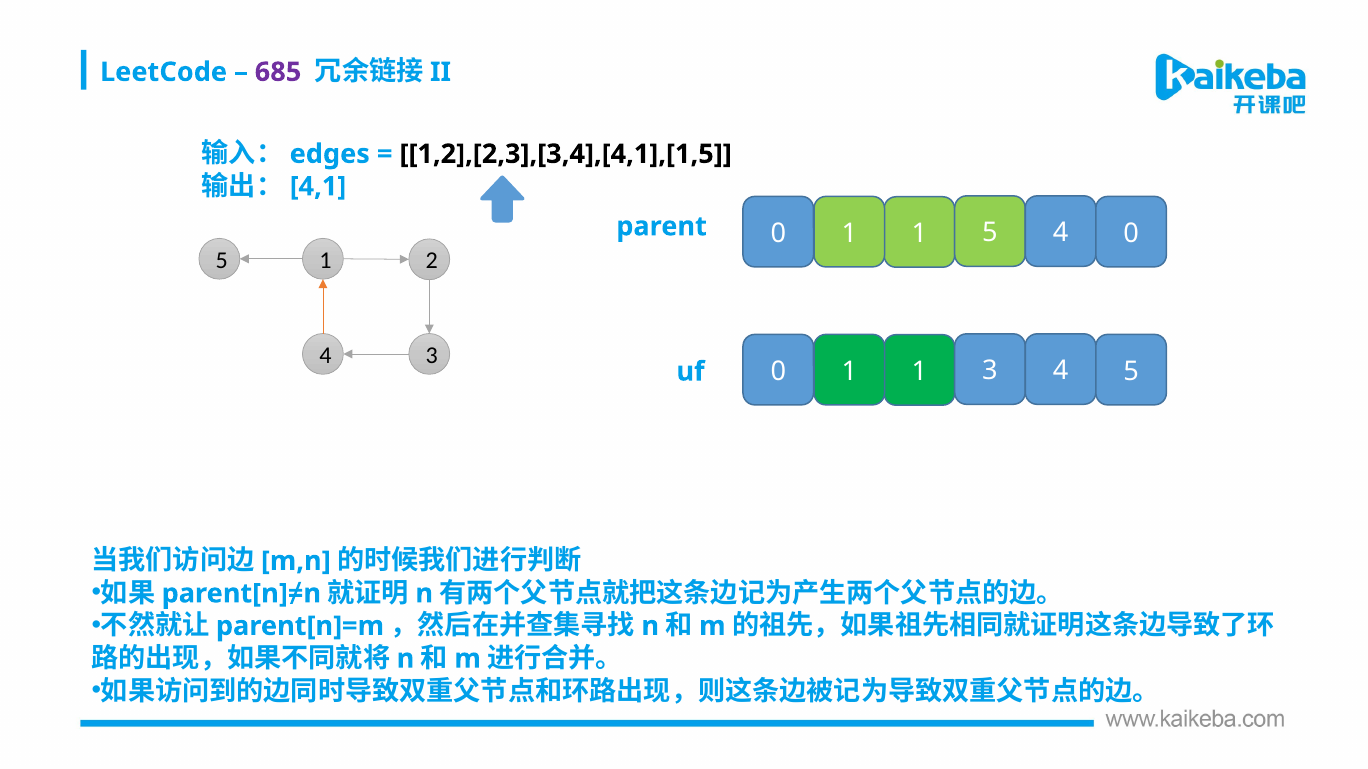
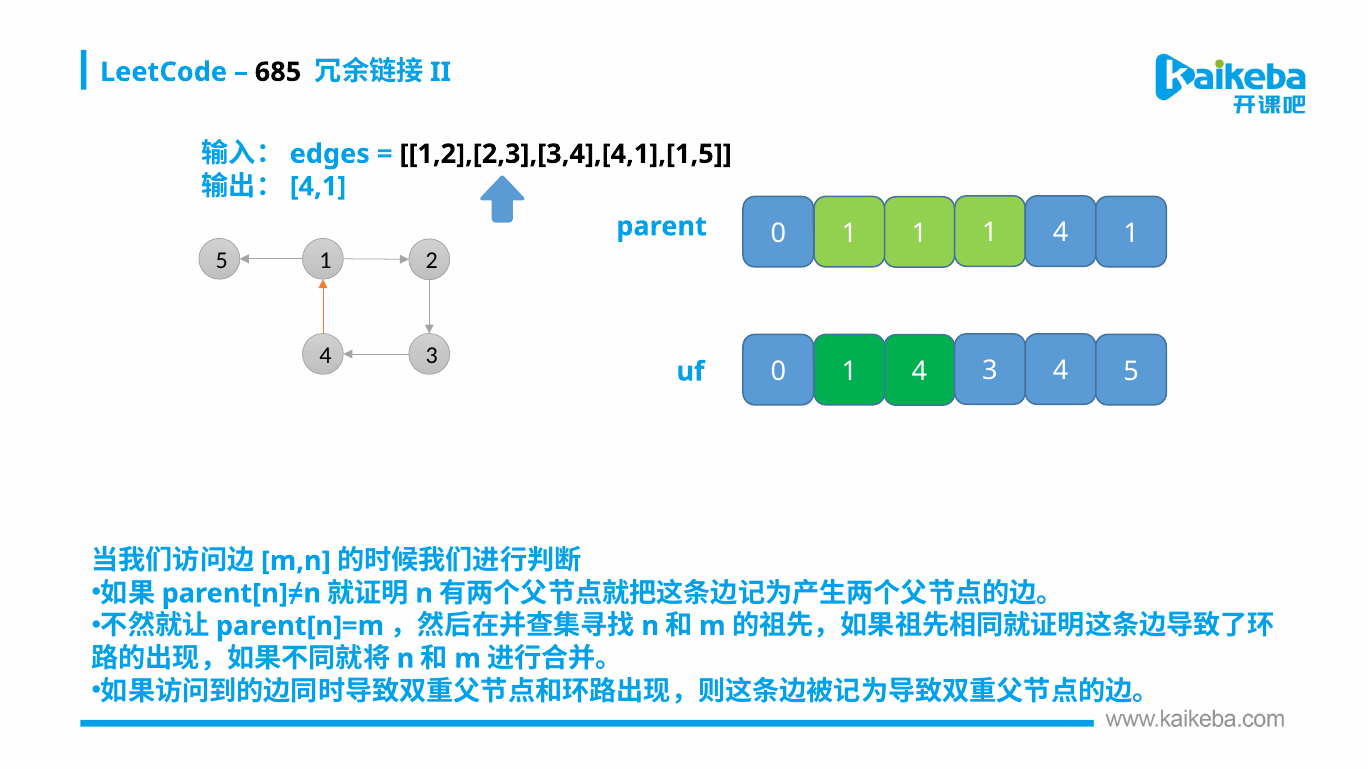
685 colour: purple -> black (278, 72)
5: 5 -> 1 (990, 233)
0: 0 -> 1 (1131, 234)
1: 1 -> 4 (919, 372)
